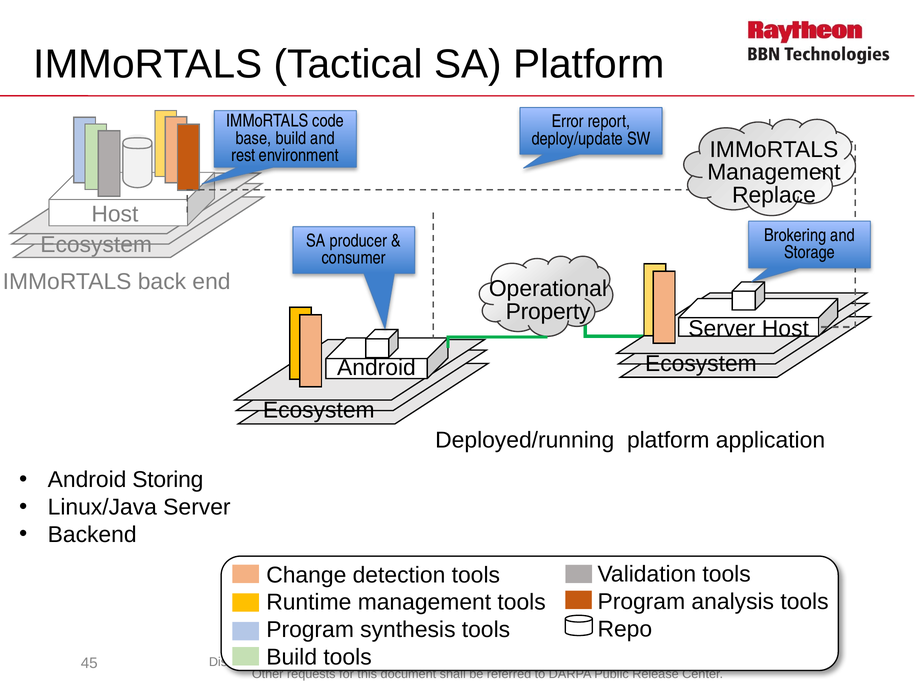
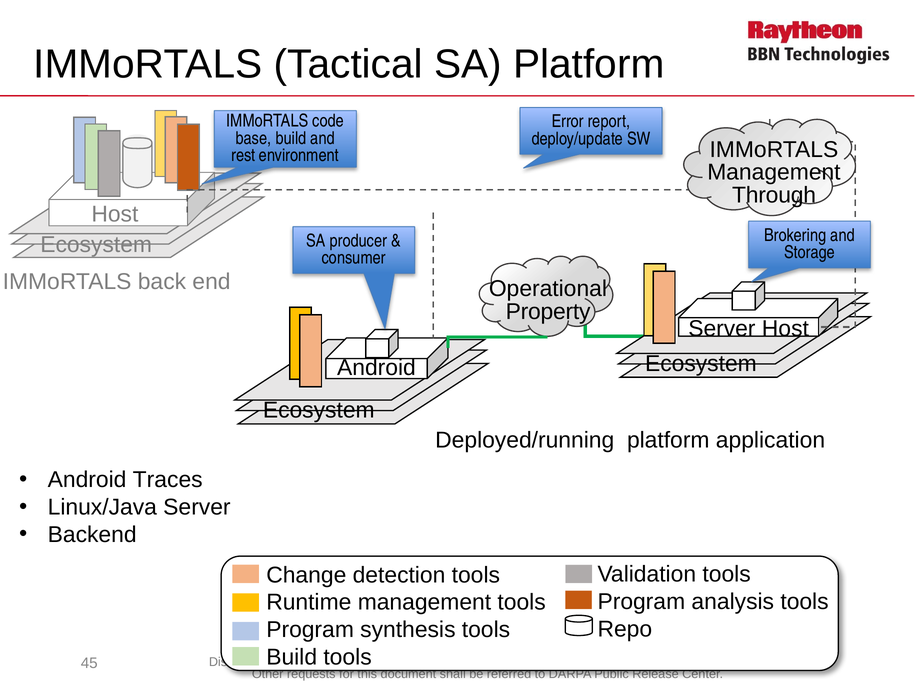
Replace: Replace -> Through (774, 195)
Storing: Storing -> Traces (168, 480)
